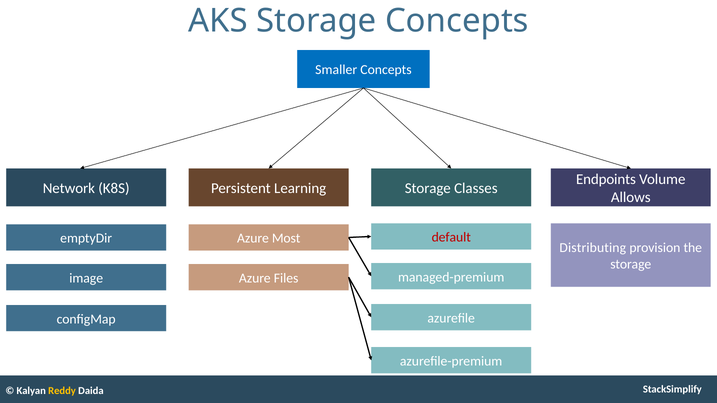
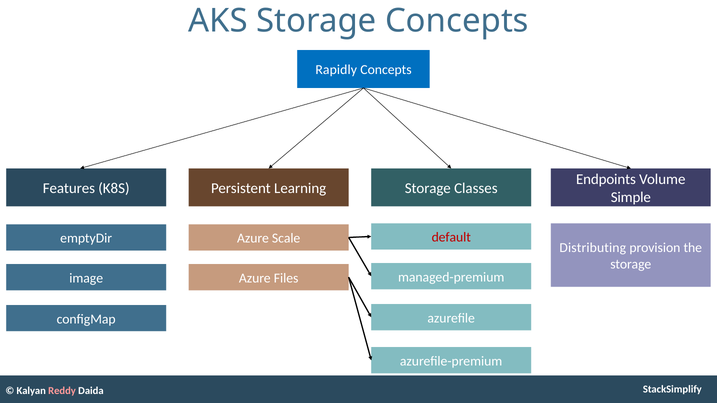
Smaller: Smaller -> Rapidly (336, 70)
Network: Network -> Features (69, 189)
Allows: Allows -> Simple (631, 198)
Most: Most -> Scale (286, 239)
Reddy colour: yellow -> pink (62, 391)
